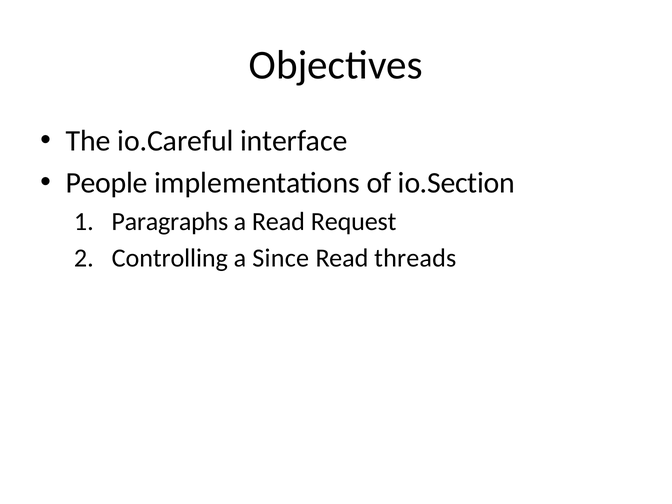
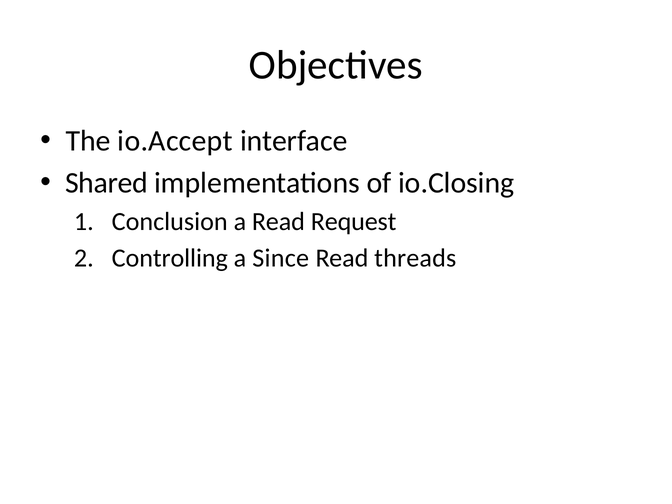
io.Careful: io.Careful -> io.Accept (175, 141)
People: People -> Shared (107, 183)
io.Section: io.Section -> io.Closing (456, 183)
Paragraphs: Paragraphs -> Conclusion (170, 221)
